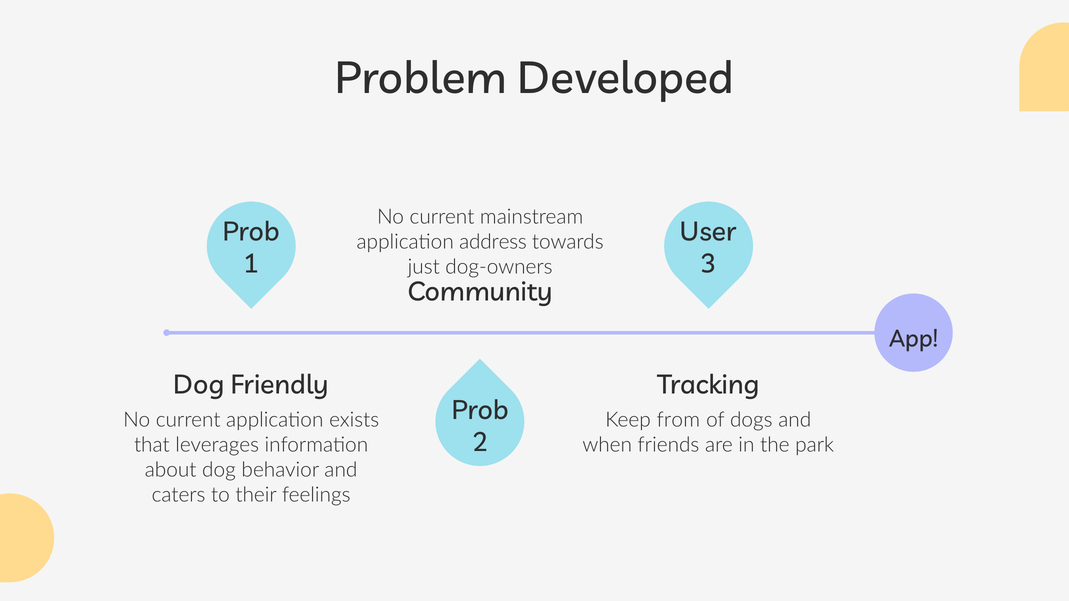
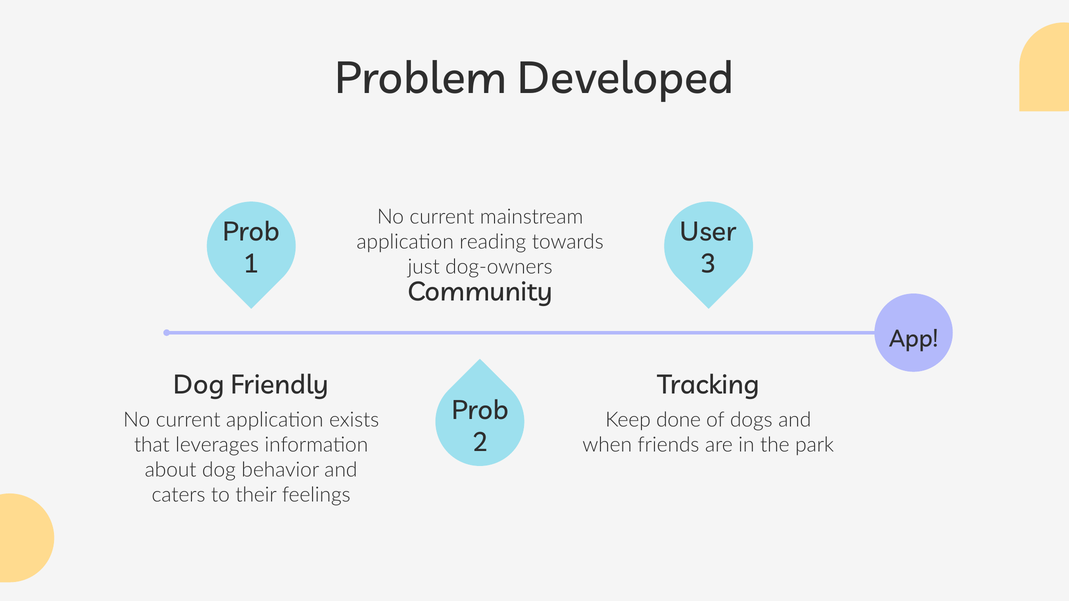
address: address -> reading (493, 242)
from: from -> done (679, 420)
